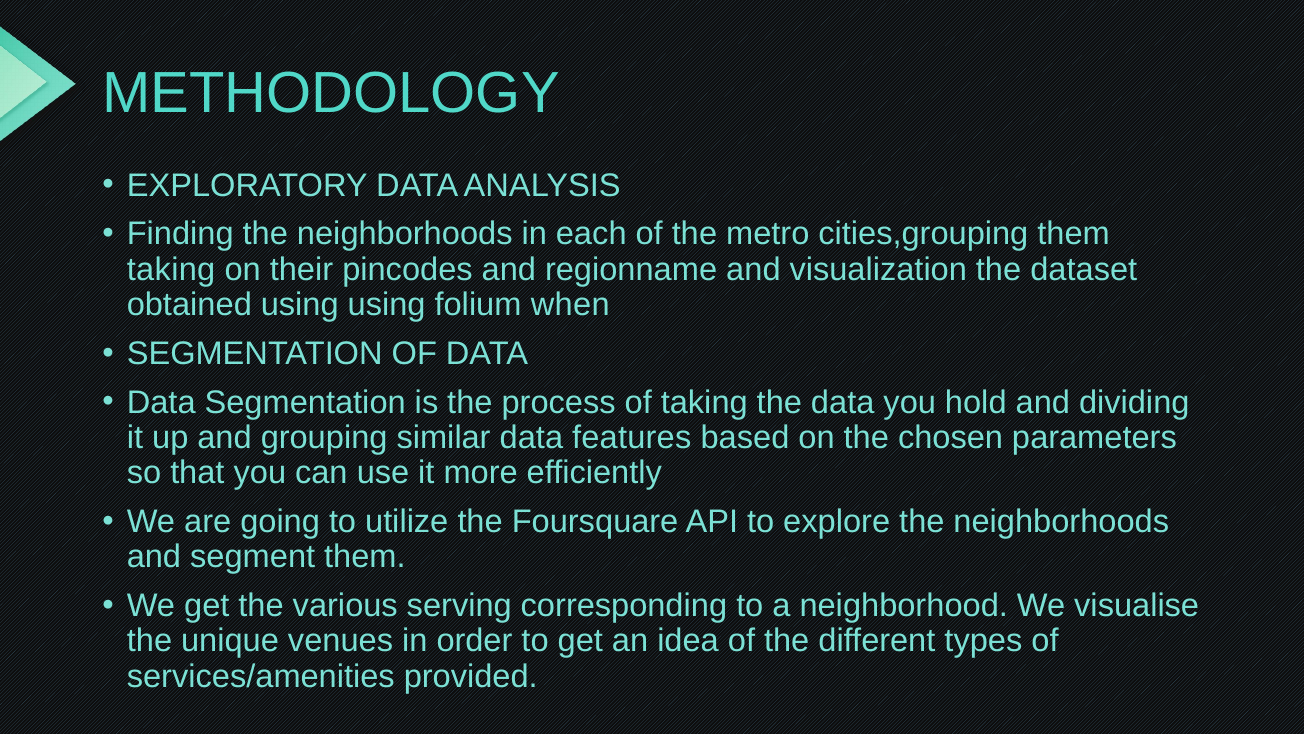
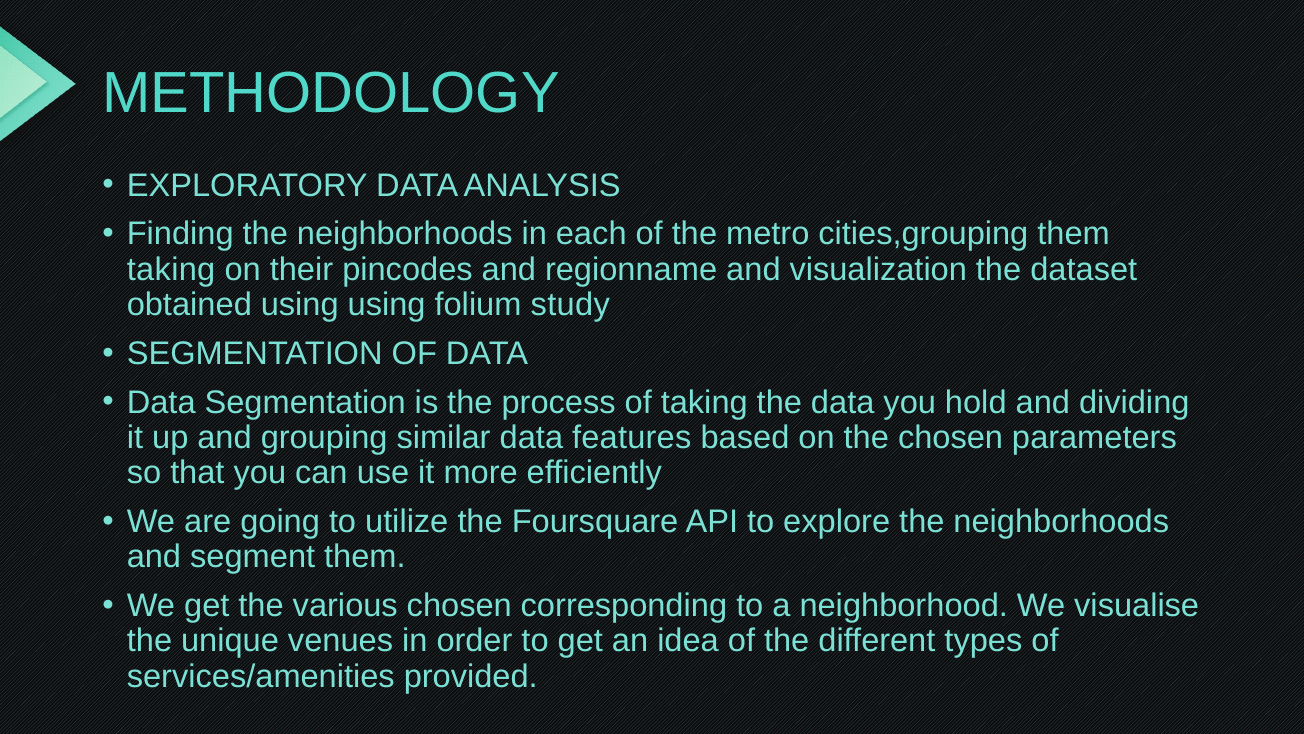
when: when -> study (570, 305)
various serving: serving -> chosen (459, 605)
